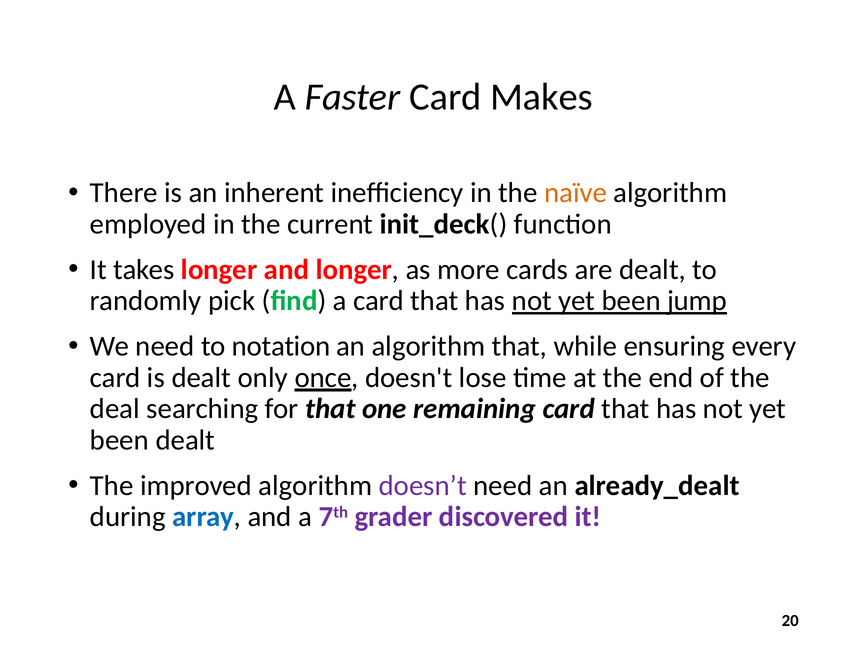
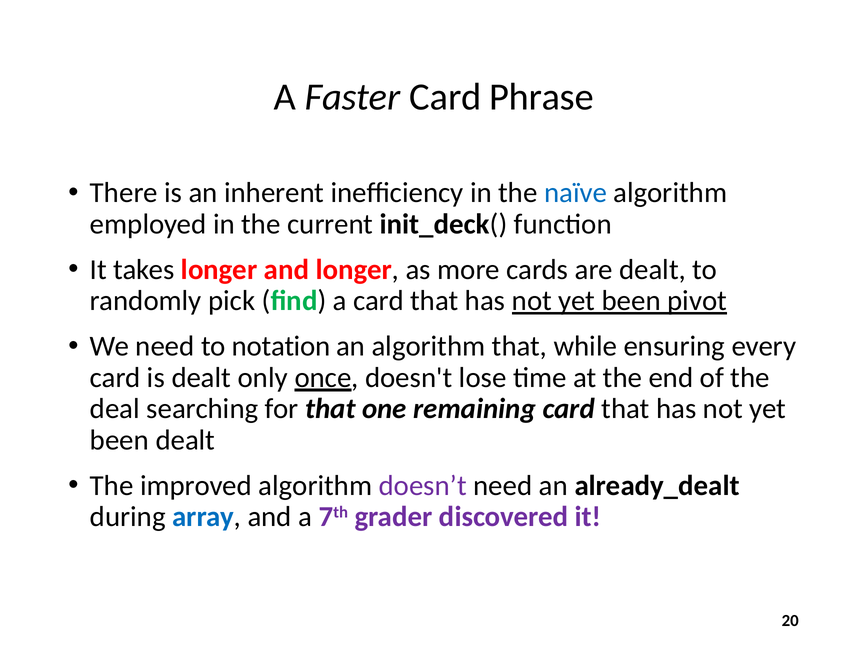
Makes: Makes -> Phrase (542, 97)
naïve colour: orange -> blue (576, 193)
jump: jump -> pivot (697, 301)
